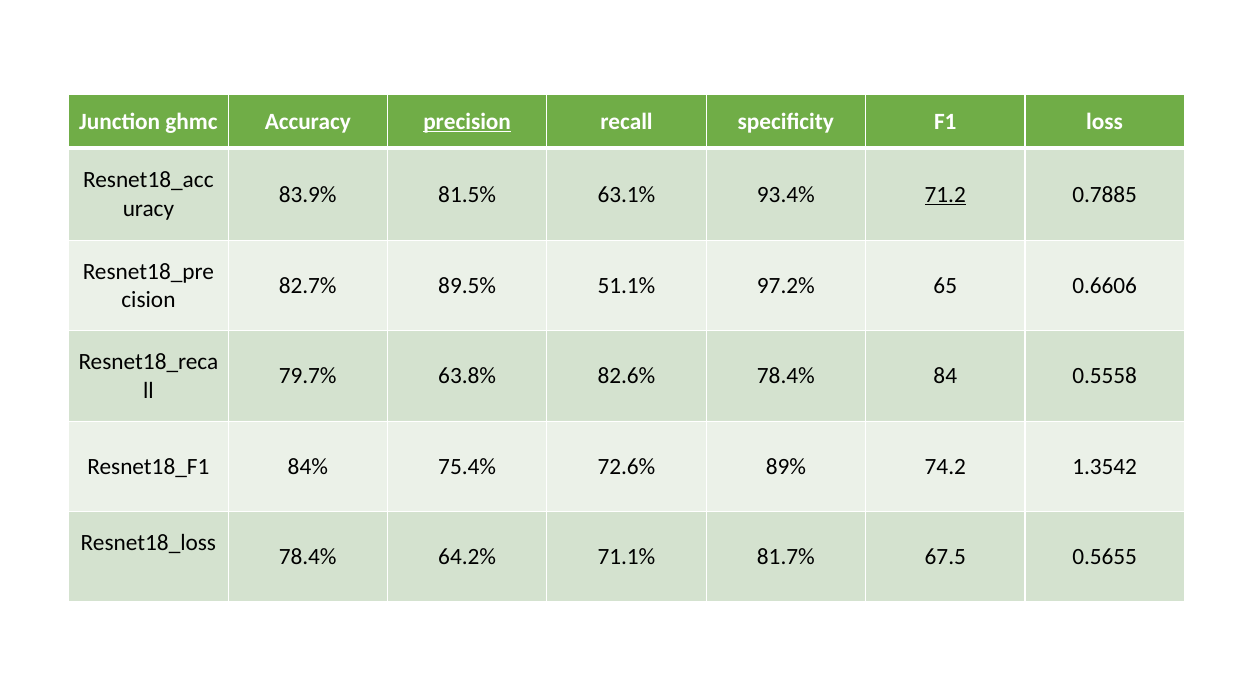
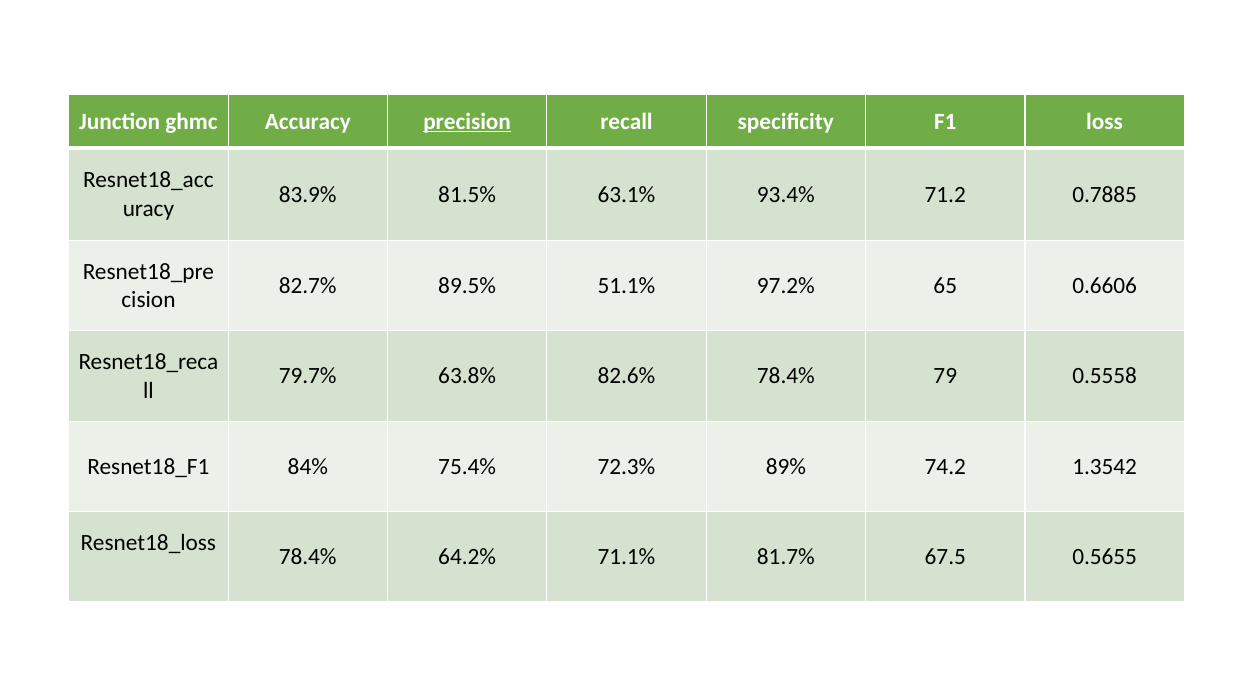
71.2 underline: present -> none (945, 195)
84: 84 -> 79 (945, 376)
72.6%: 72.6% -> 72.3% (626, 467)
